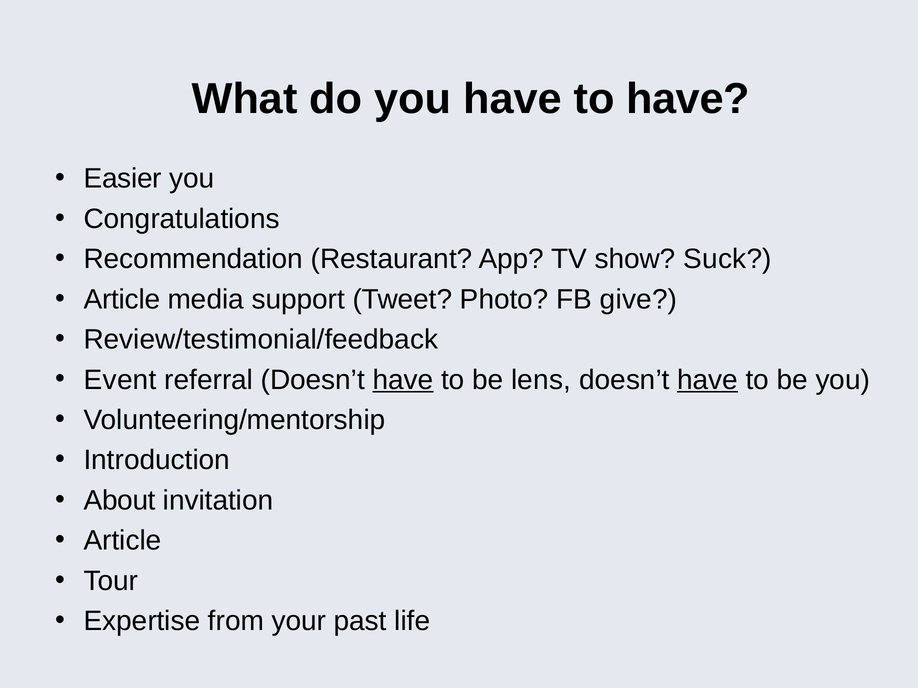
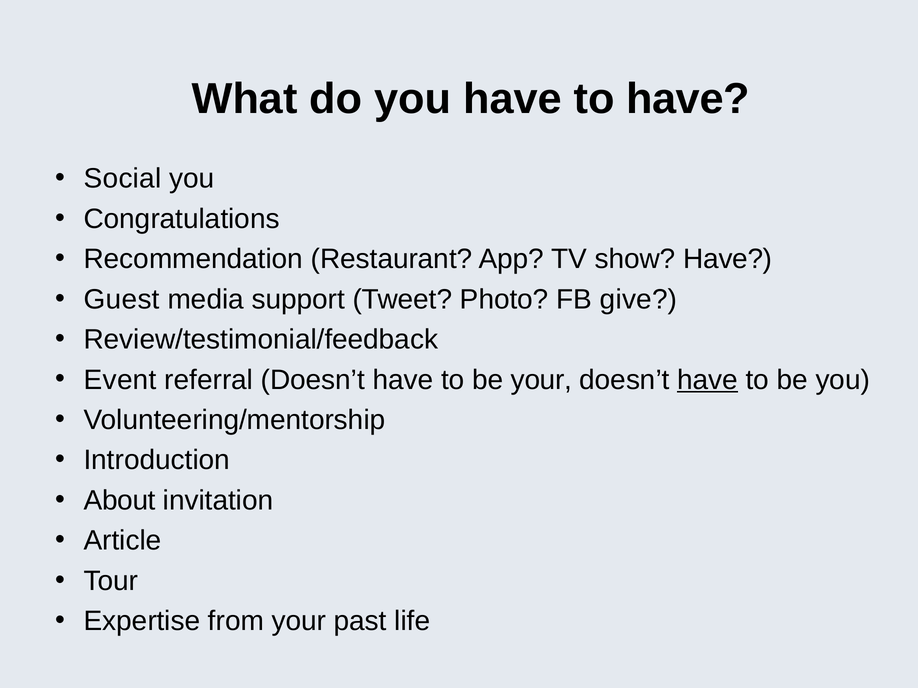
Easier: Easier -> Social (123, 179)
show Suck: Suck -> Have (728, 259)
Article: Article -> Guest (122, 300)
have underline: present -> none (403, 380)
be lens: lens -> your (541, 380)
